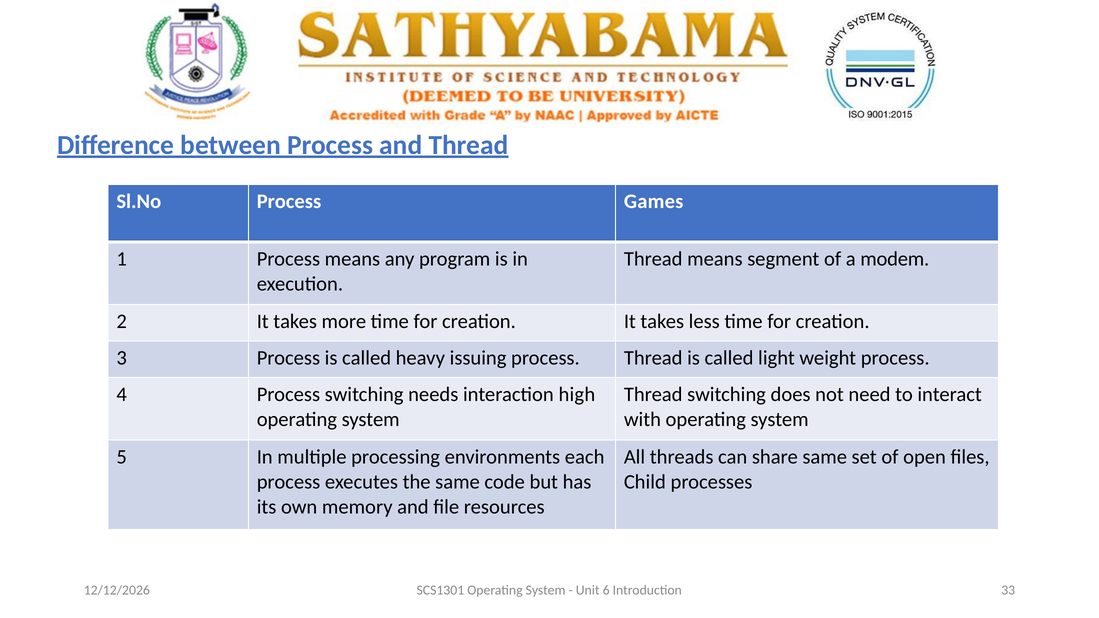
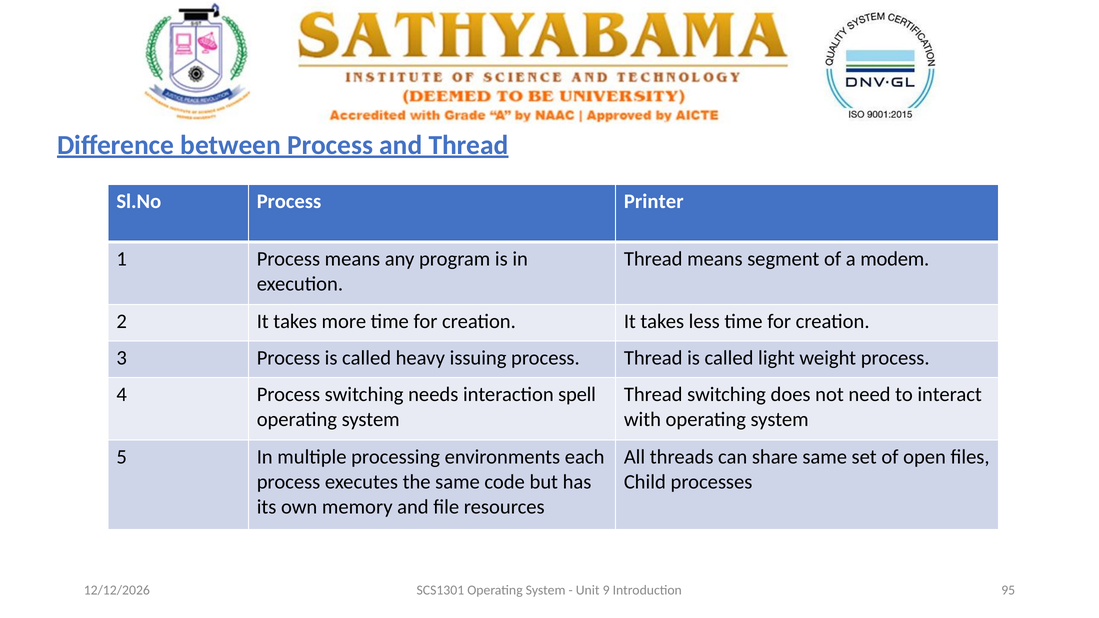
Games: Games -> Printer (654, 201)
high: high -> spell (577, 394)
6: 6 -> 9 (606, 590)
33: 33 -> 95 (1008, 590)
